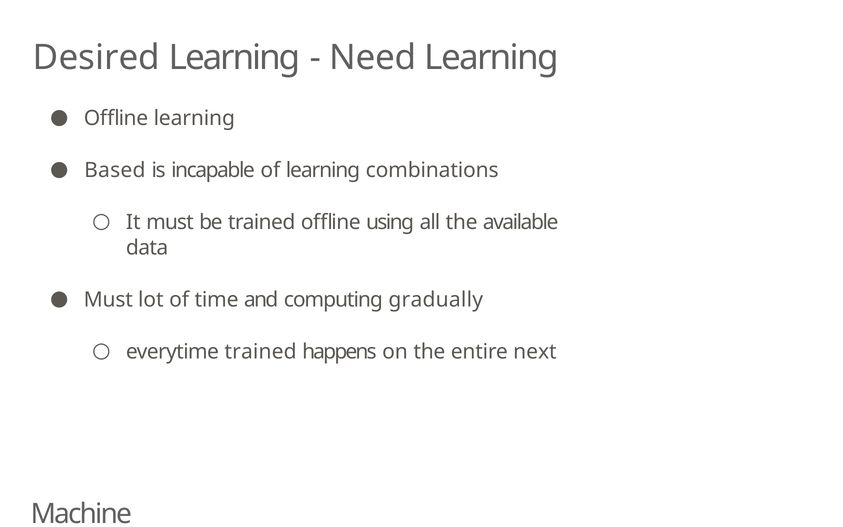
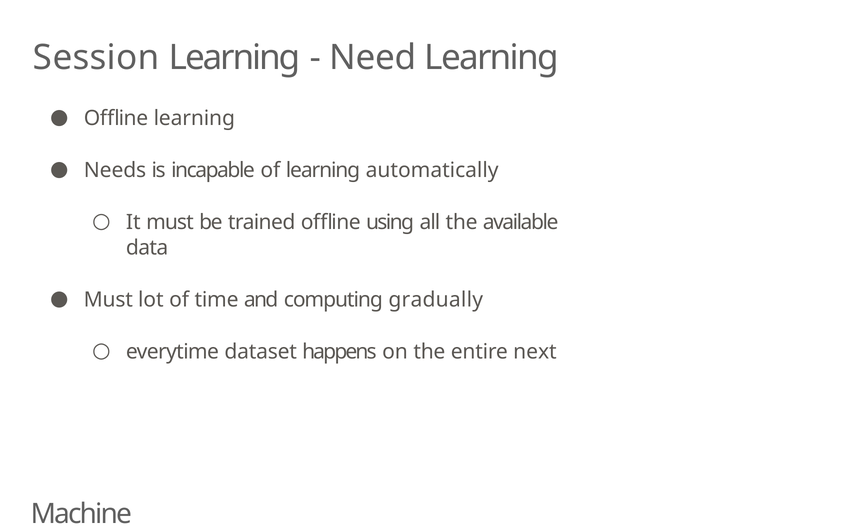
Desired: Desired -> Session (96, 57)
Based: Based -> Needs (115, 170)
combinations: combinations -> automatically (432, 170)
everytime trained: trained -> dataset (261, 352)
